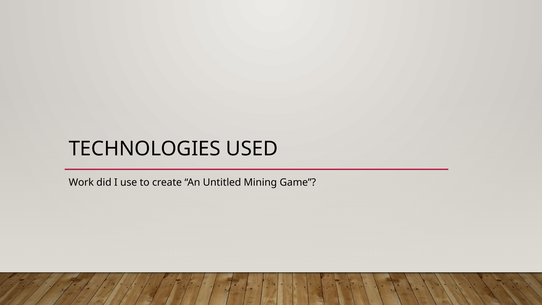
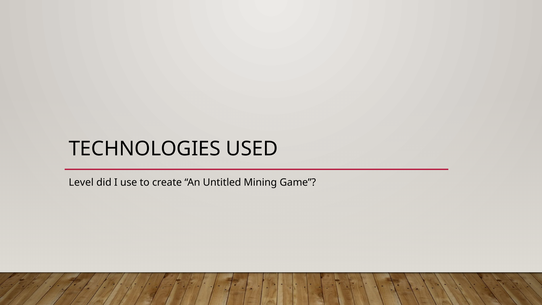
Work: Work -> Level (81, 183)
